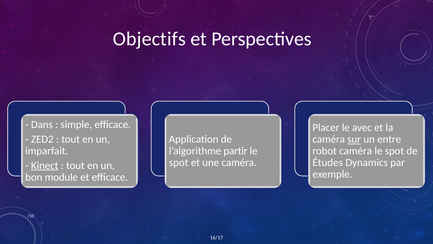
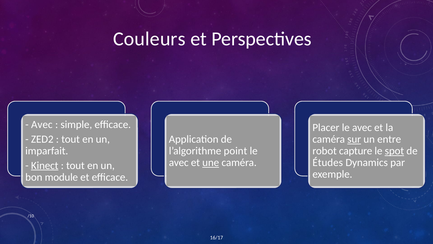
Objectifs: Objectifs -> Couleurs (149, 39)
Dans: Dans -> Avec (42, 124)
partir: partir -> point (235, 151)
robot caméra: caméra -> capture (356, 151)
spot underline: none -> present (394, 151)
spot: spot -> avec (179, 162)
une underline: none -> present (211, 162)
